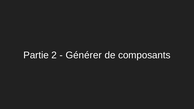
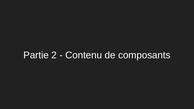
Générer: Générer -> Contenu (84, 55)
